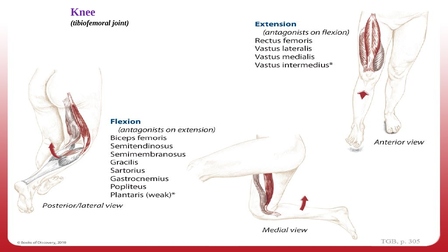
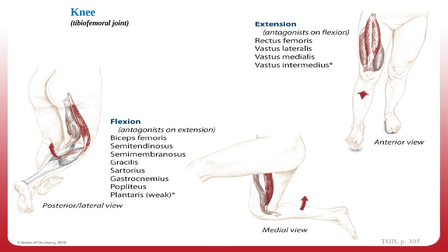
Knee colour: purple -> blue (83, 12)
